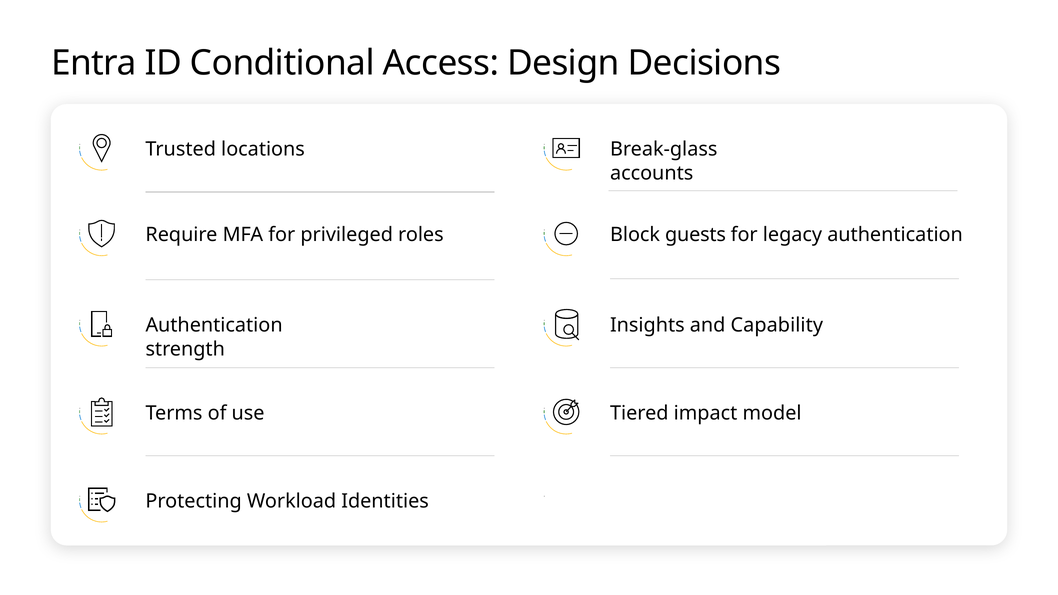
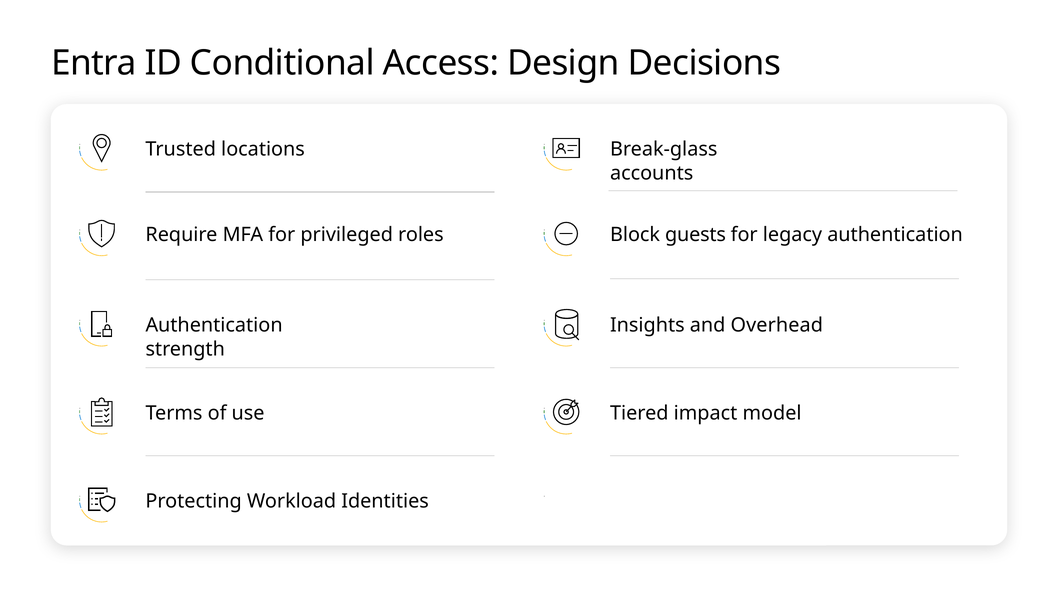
Capability: Capability -> Overhead (777, 325)
